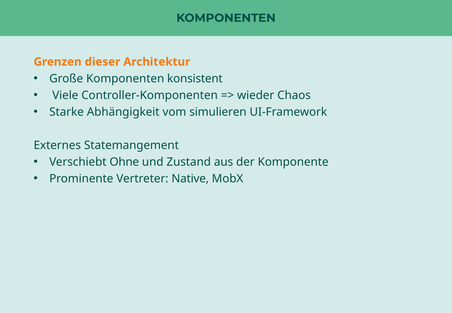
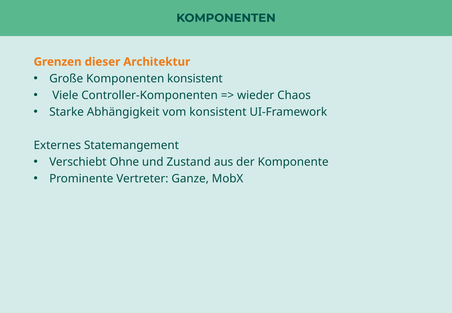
vom simulieren: simulieren -> konsistent (218, 112)
Native: Native -> Ganze (190, 179)
